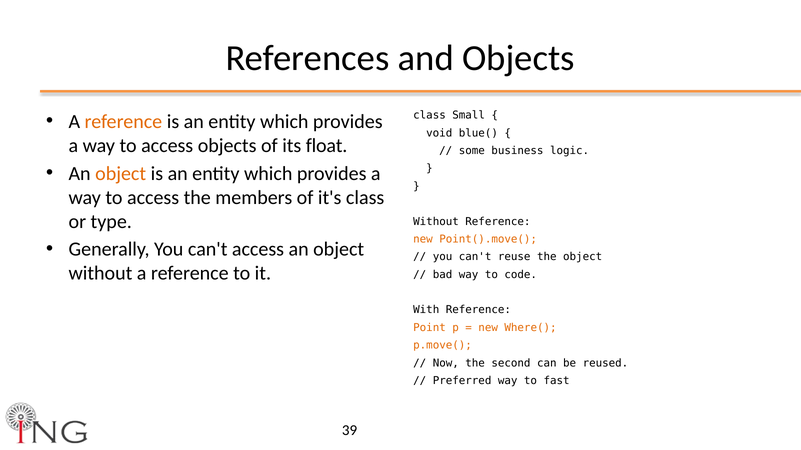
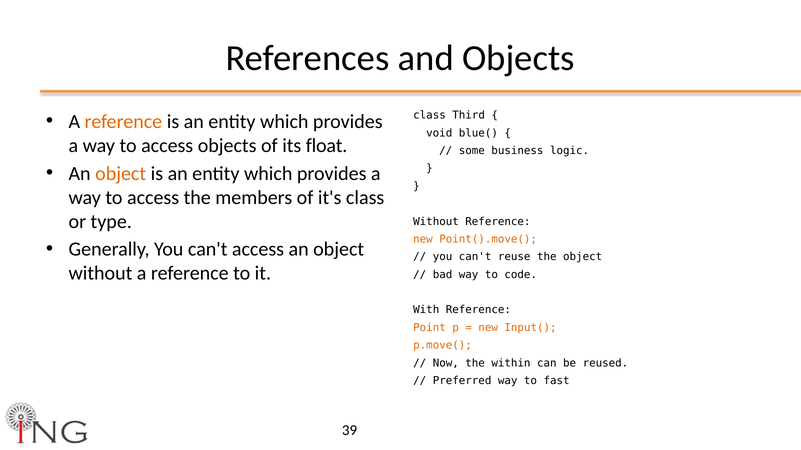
Small: Small -> Third (469, 115)
Where(: Where( -> Input( (531, 328)
second: second -> within (511, 363)
